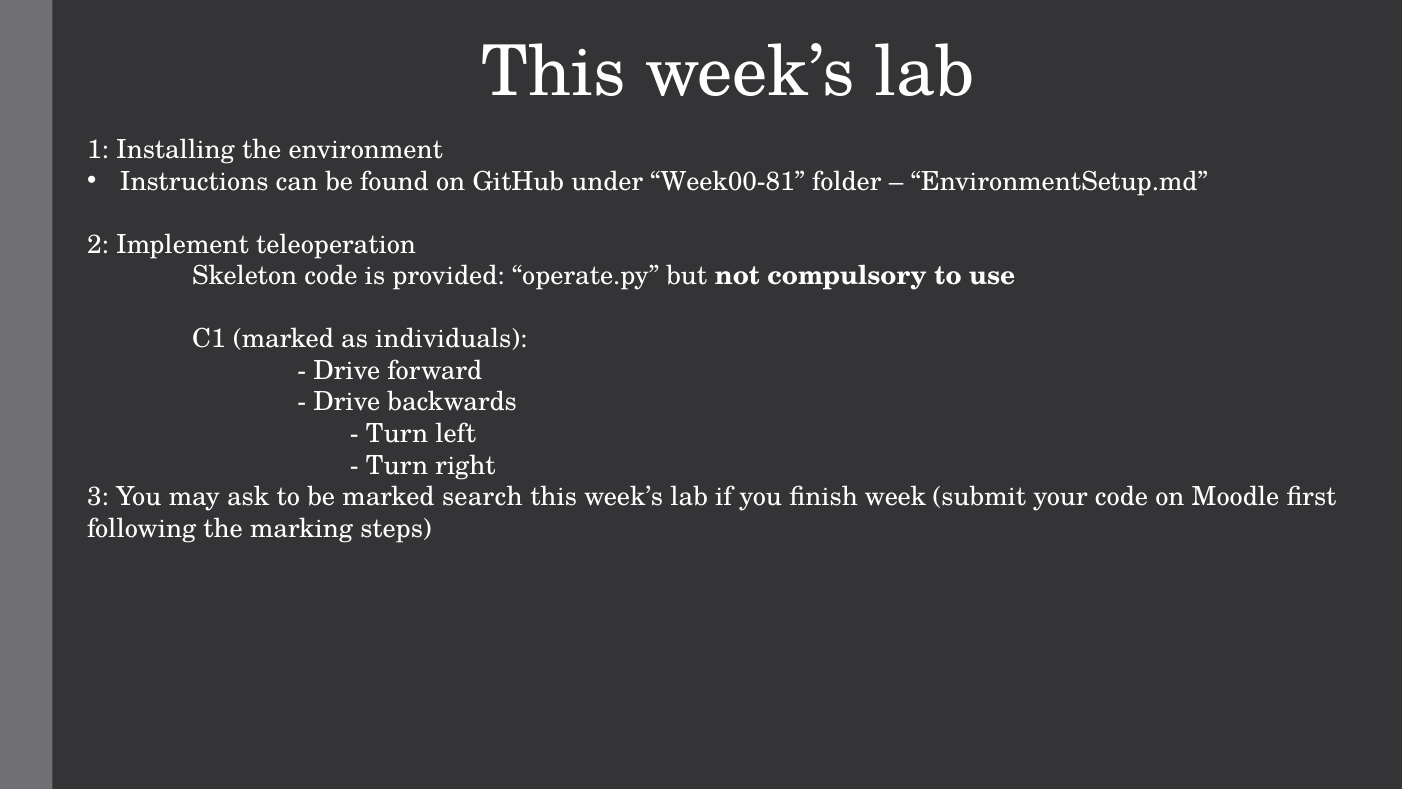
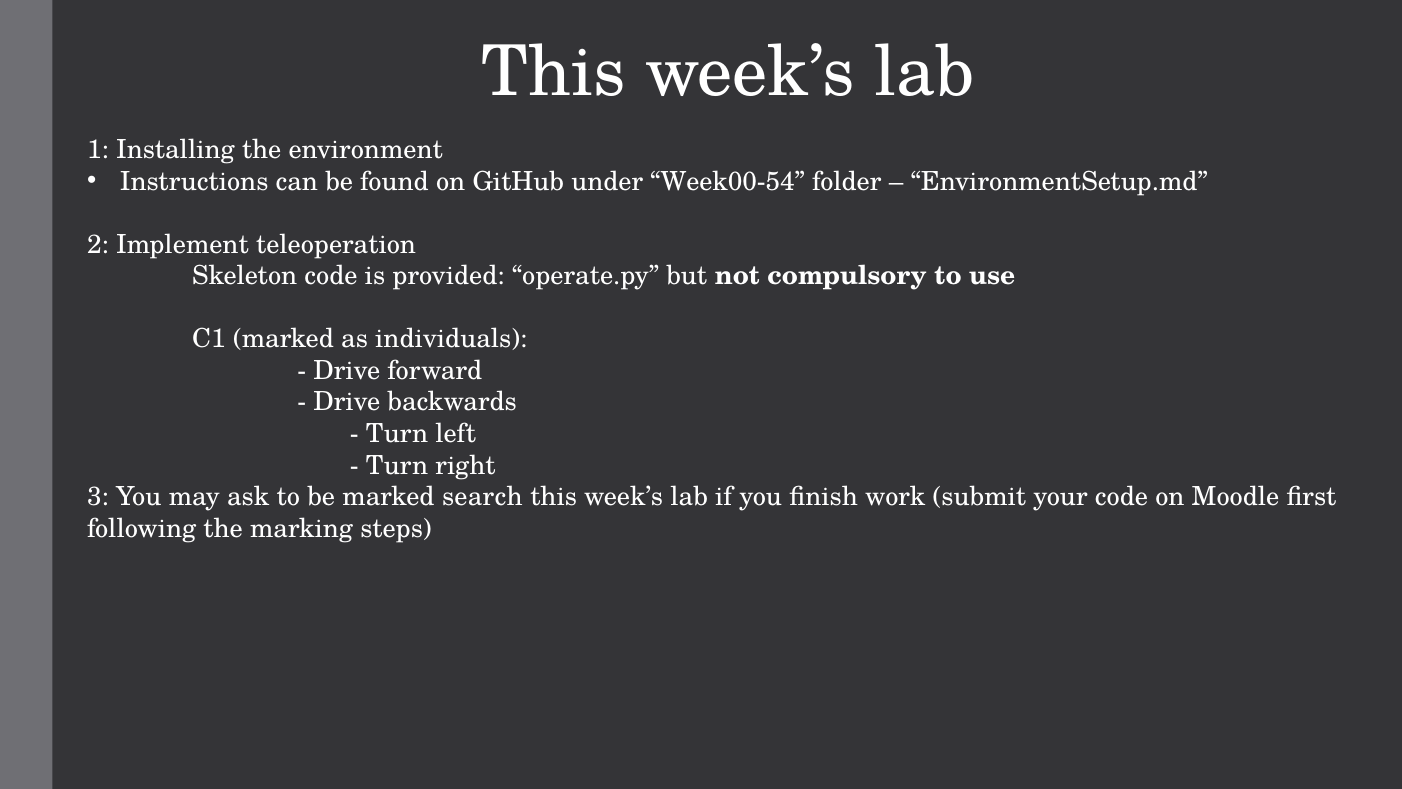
Week00-81: Week00-81 -> Week00-54 (728, 181)
week: week -> work (895, 497)
